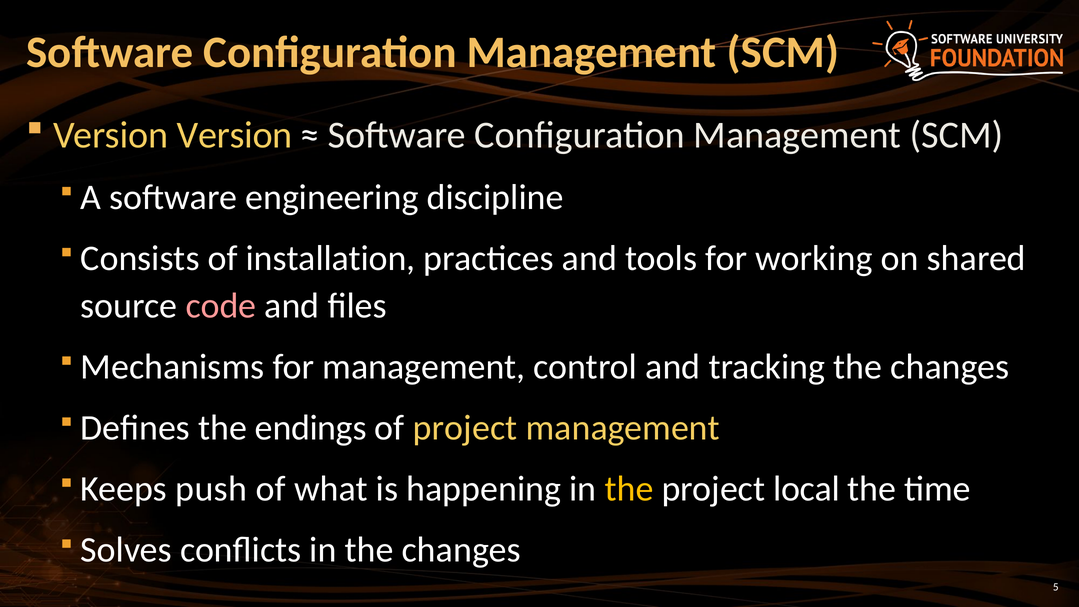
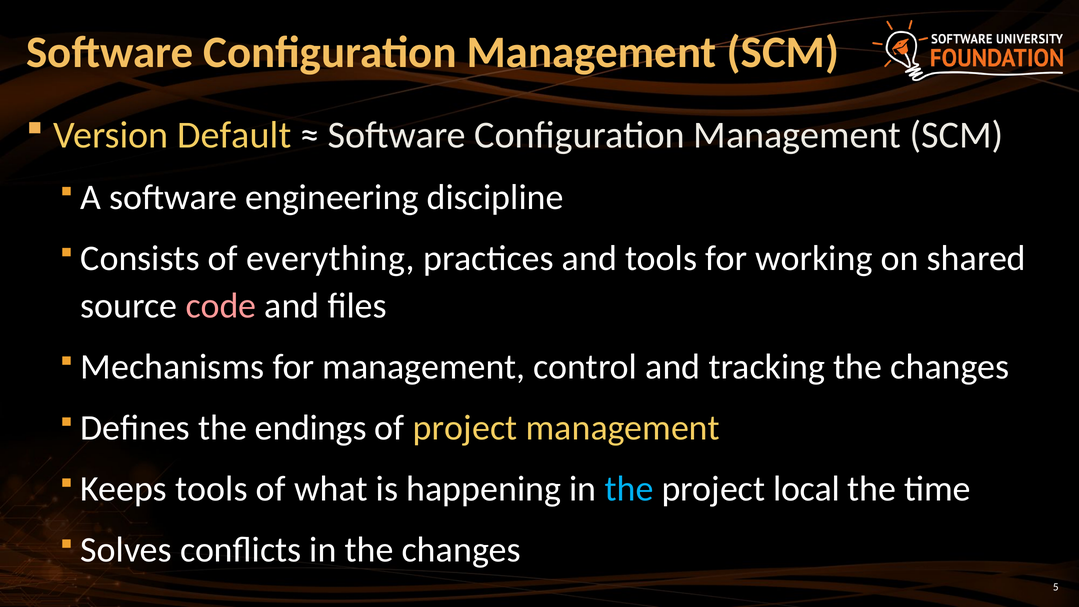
Version Version: Version -> Default (234, 135)
installation: installation -> everything (330, 258)
Keeps push: push -> tools (211, 489)
the colour: yellow -> light blue (629, 489)
